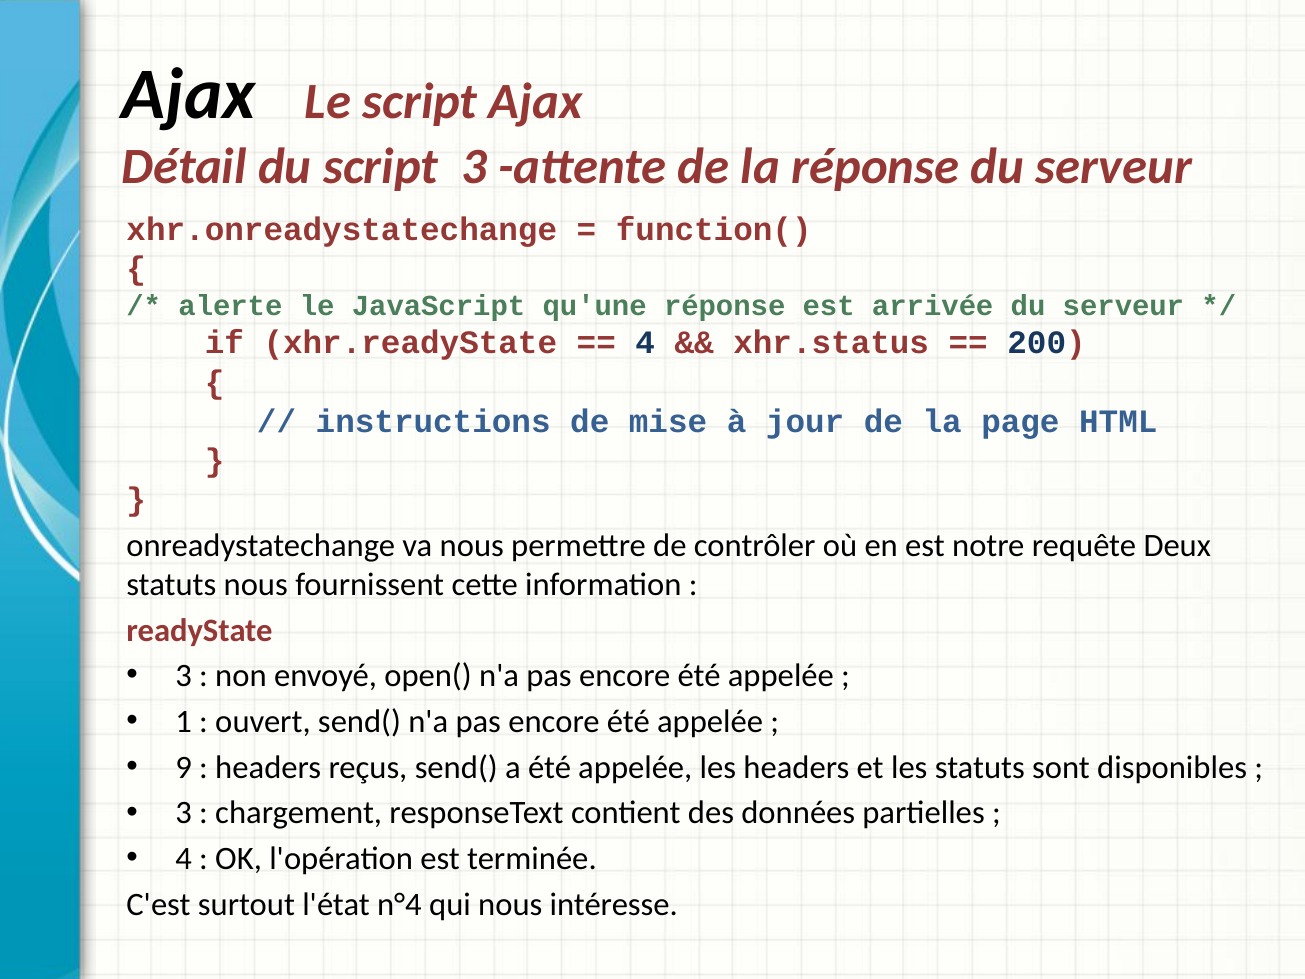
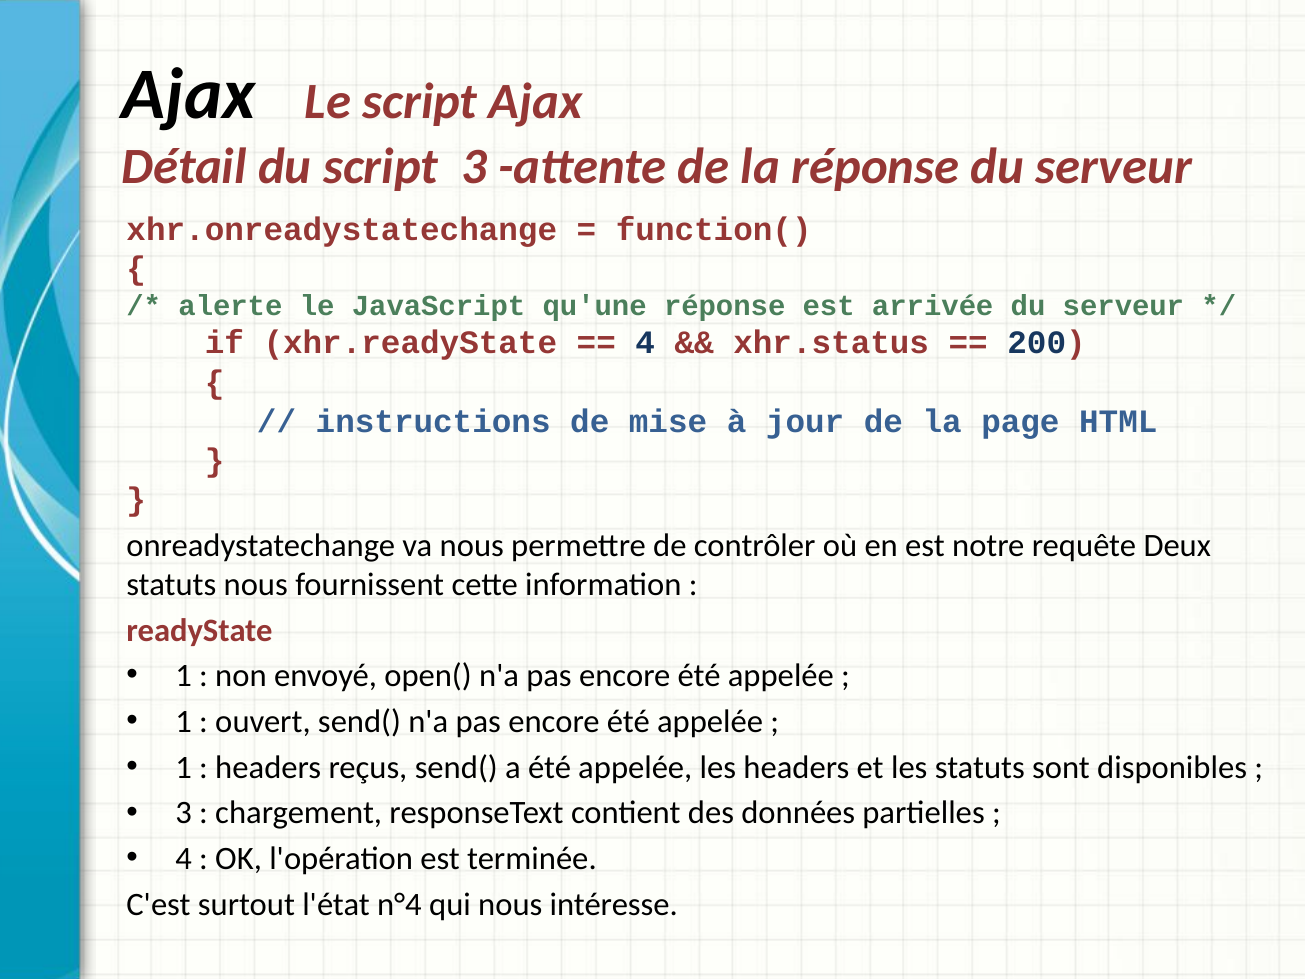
3: 3 -> 1 (184, 676)
9: 9 -> 1 (184, 767)
